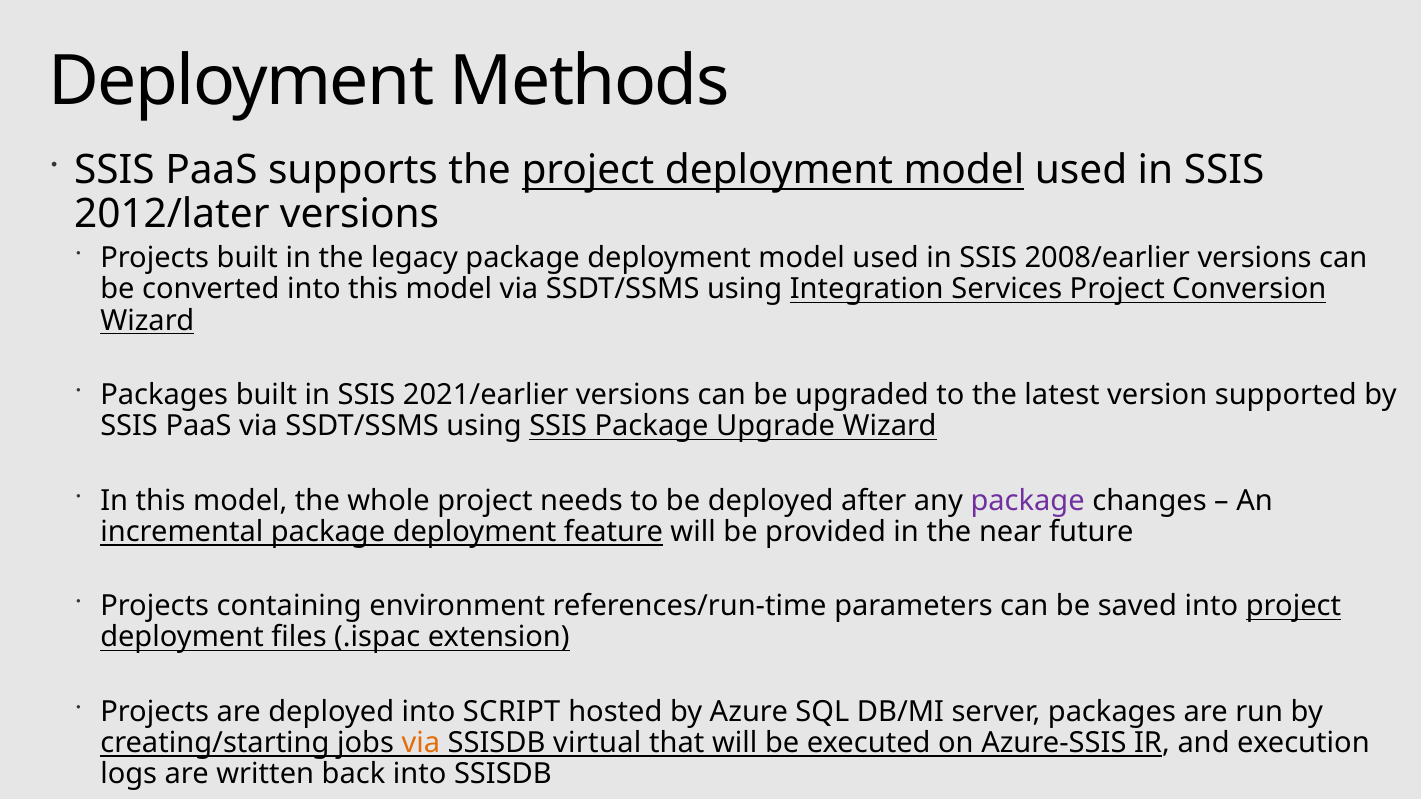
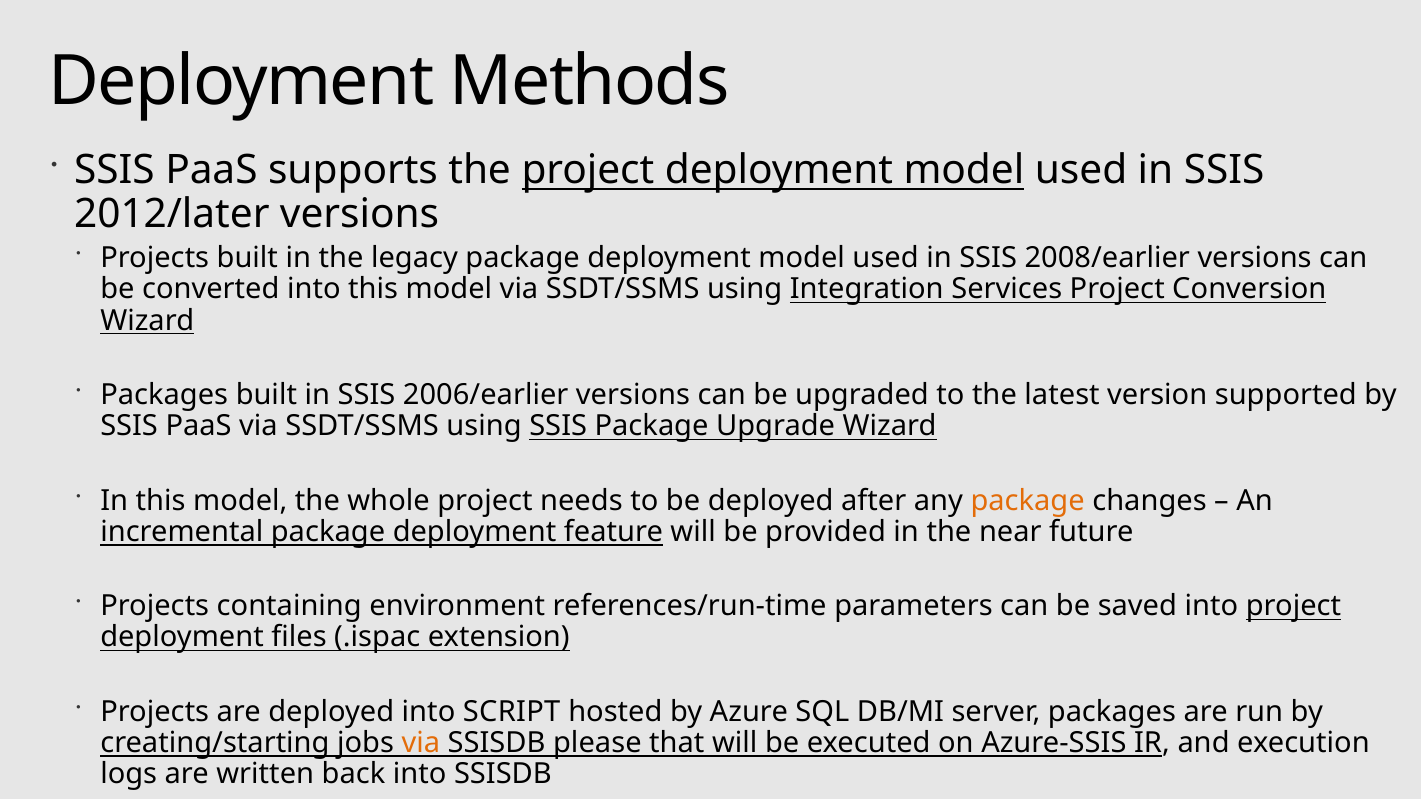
2021/earlier: 2021/earlier -> 2006/earlier (486, 395)
package colour: purple -> orange (1028, 501)
virtual: virtual -> please (597, 743)
